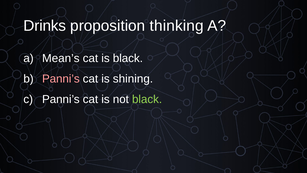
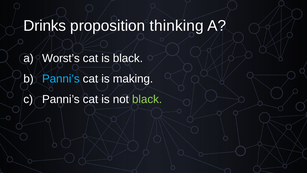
Mean’s: Mean’s -> Worst’s (61, 58)
Panni’s colour: pink -> light blue (61, 79)
shining: shining -> making (133, 79)
